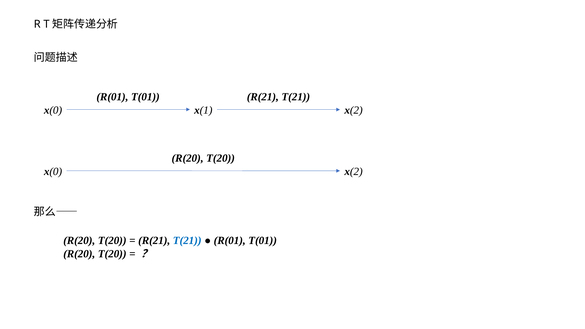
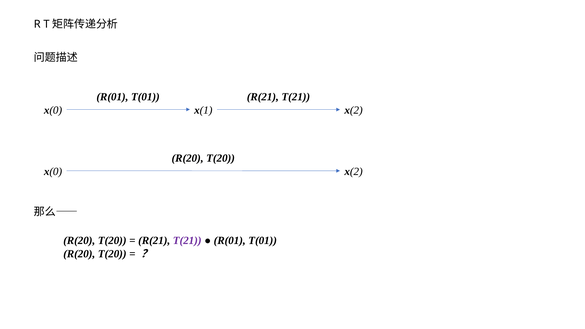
T(21 colour: blue -> purple (187, 241)
